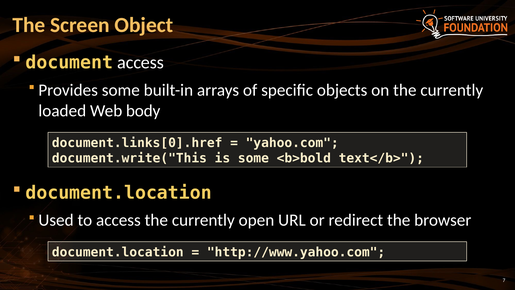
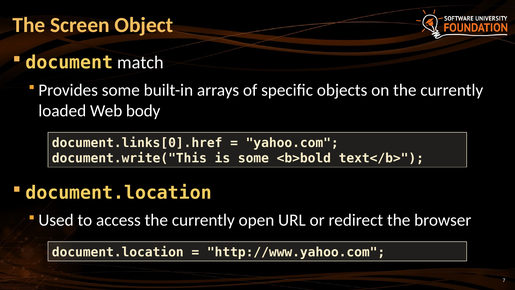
document access: access -> match (141, 62)
